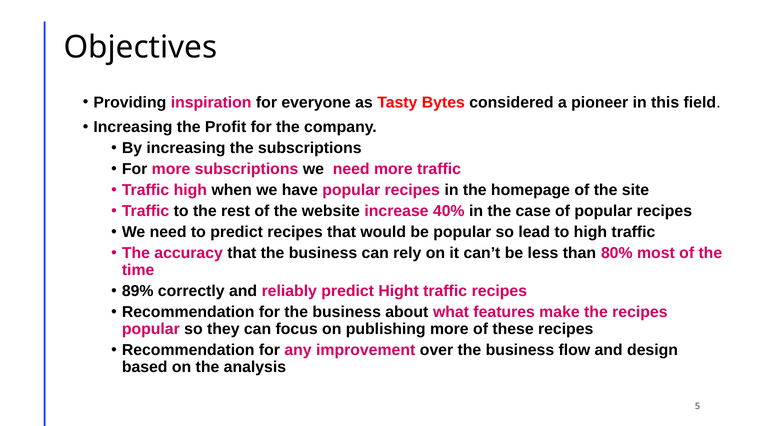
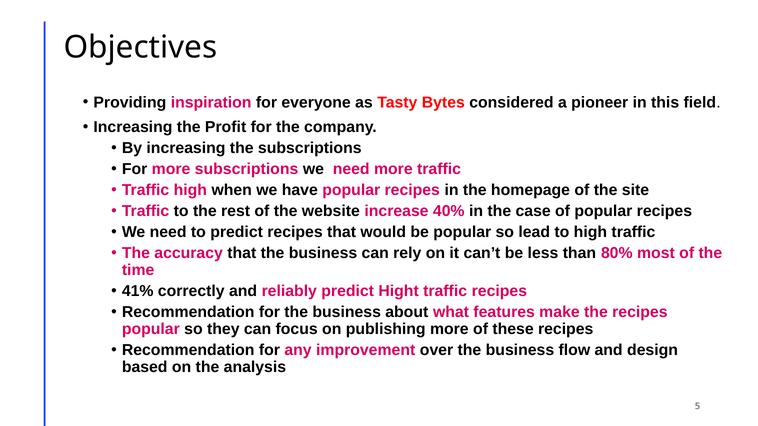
89%: 89% -> 41% (138, 291)
